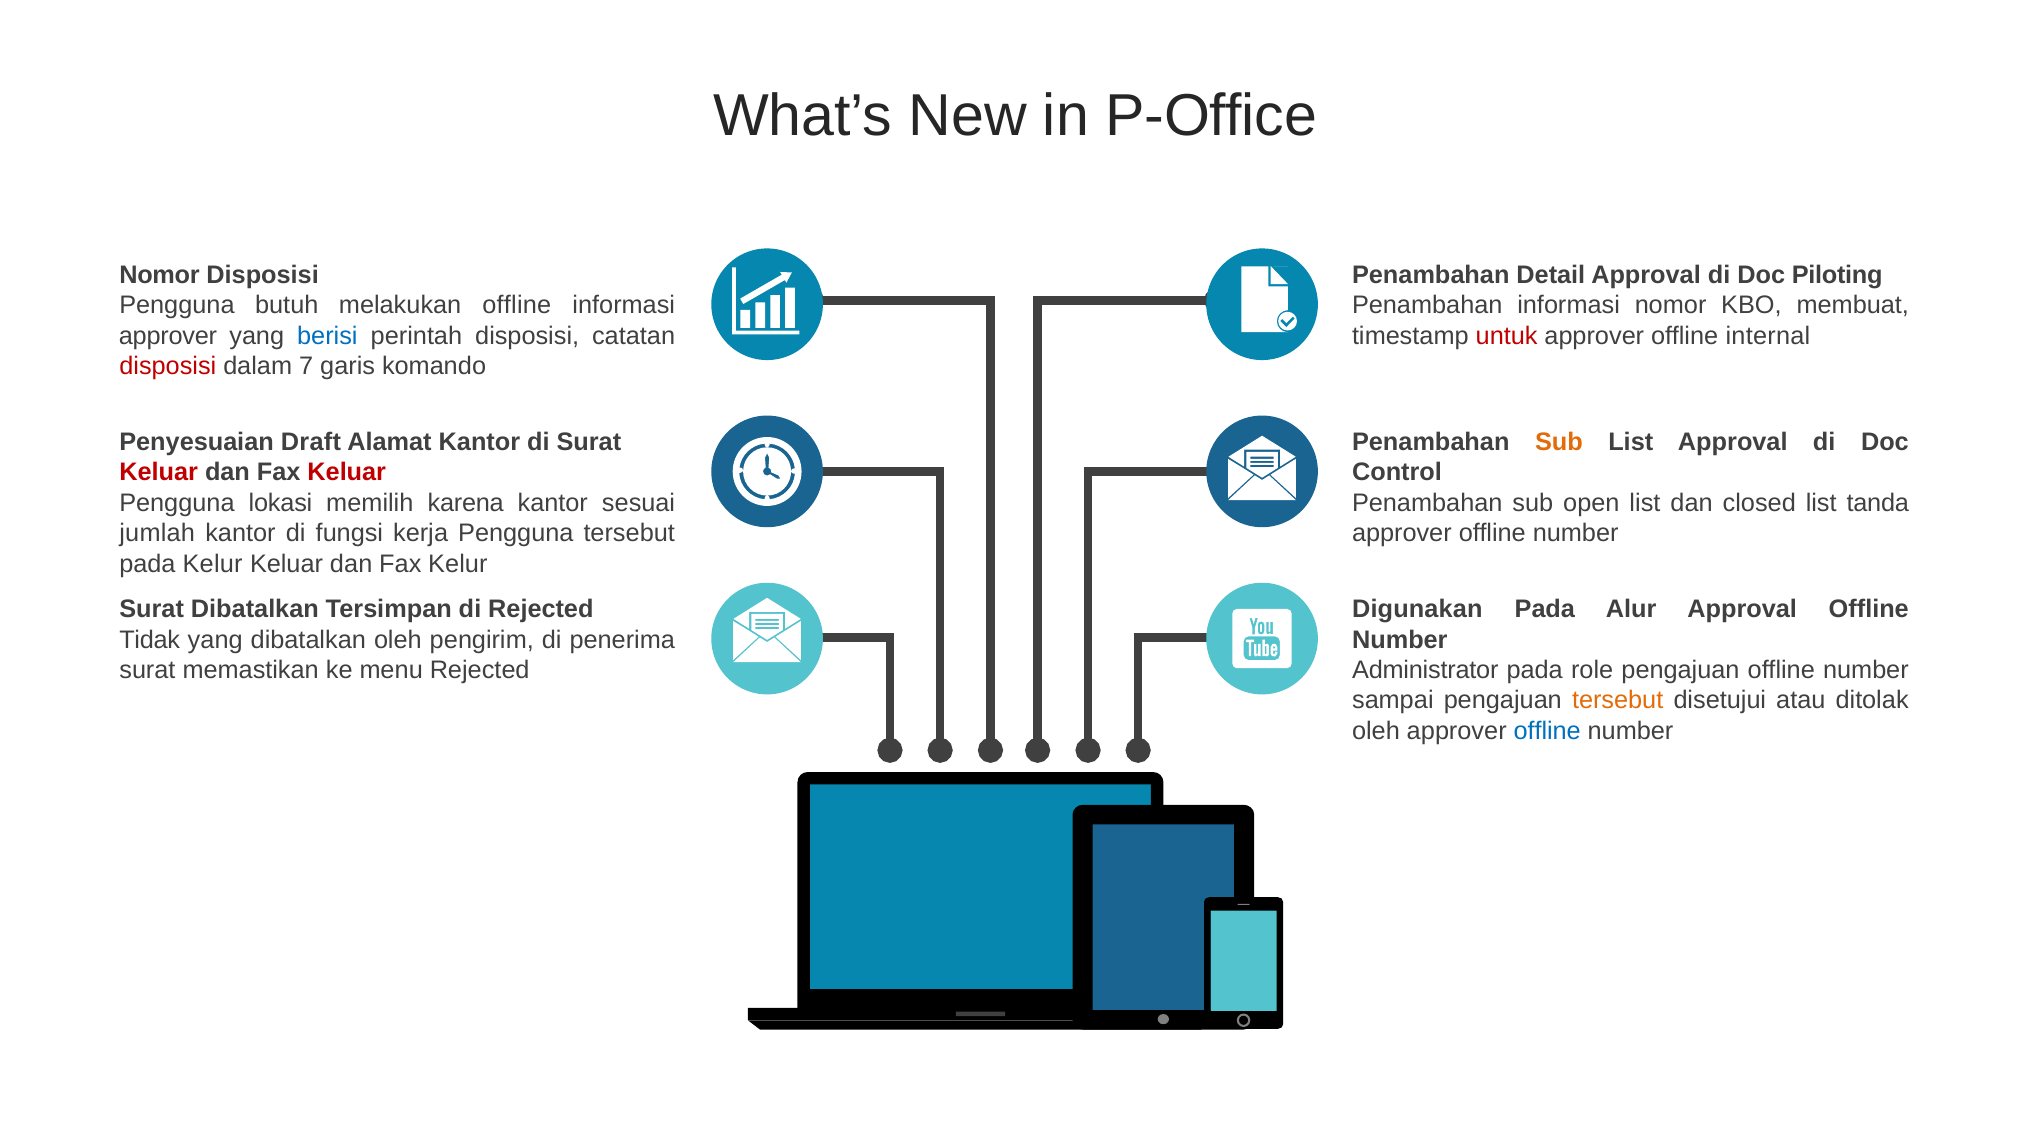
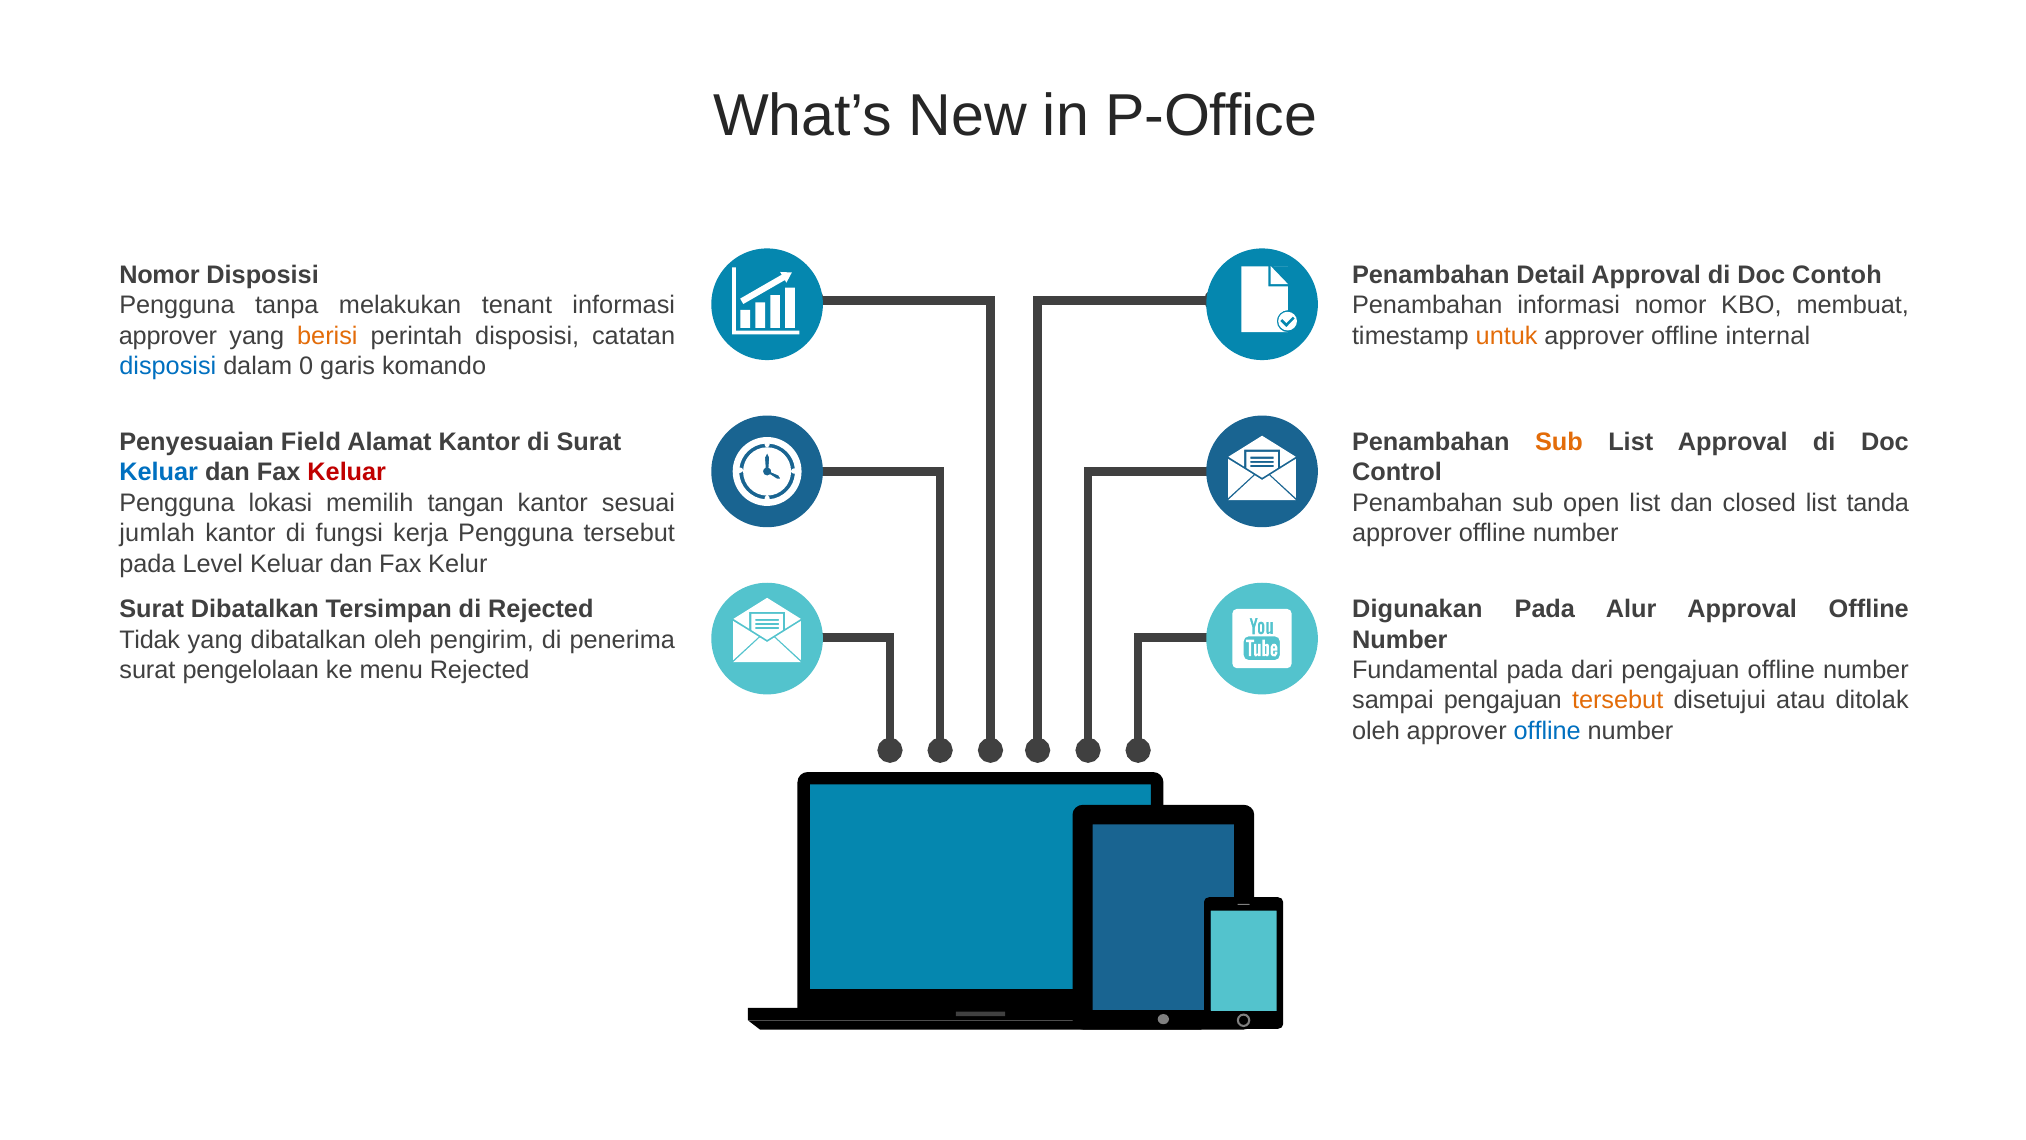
Piloting: Piloting -> Contoh (1837, 275)
butuh: butuh -> tanpa (287, 305)
melakukan offline: offline -> tenant (517, 305)
berisi colour: blue -> orange (327, 336)
untuk colour: red -> orange (1507, 336)
disposisi colour: red -> blue (168, 366)
7: 7 -> 0 (306, 366)
Draft: Draft -> Field (311, 442)
Keluar colour: red -> blue (159, 472)
karena: karena -> tangan (466, 503)
pada Kelur: Kelur -> Level (213, 564)
memastikan: memastikan -> pengelolaan (251, 670)
Administrator: Administrator -> Fundamental (1425, 670)
role: role -> dari (1592, 670)
